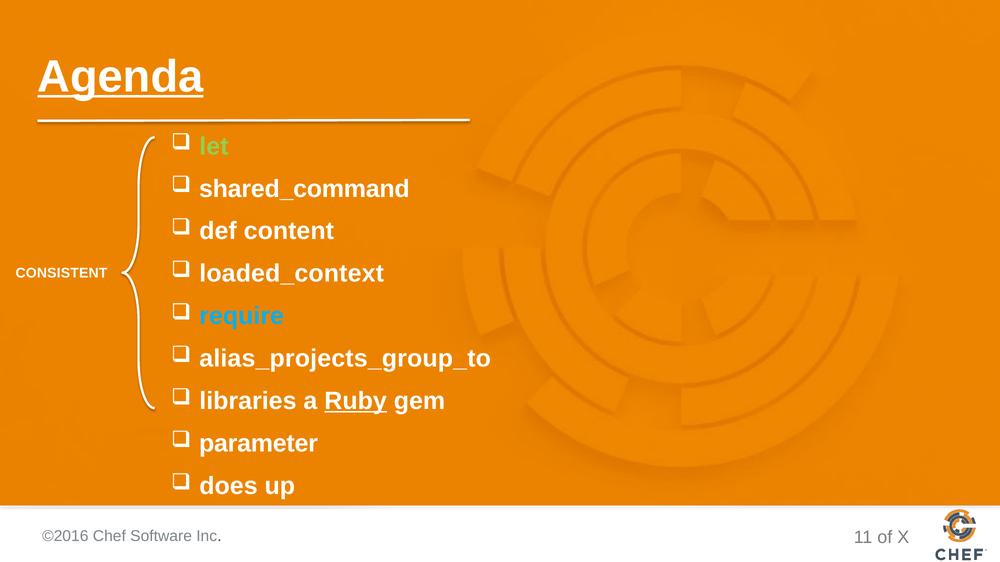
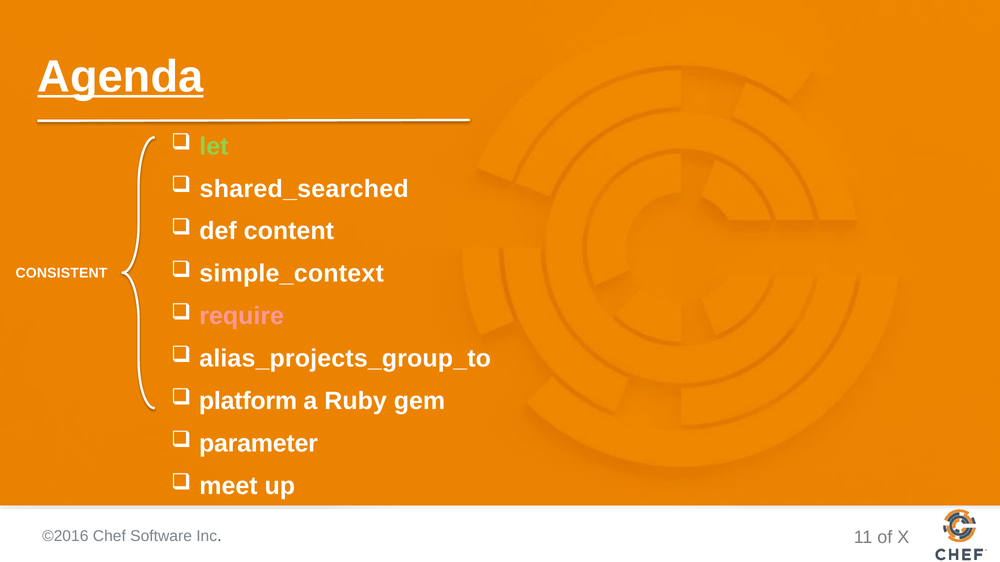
shared_command: shared_command -> shared_searched (304, 189)
loaded_context: loaded_context -> simple_context (292, 274)
require colour: light blue -> pink (242, 316)
libraries: libraries -> platform (248, 401)
Ruby underline: present -> none (356, 401)
does: does -> meet (229, 486)
